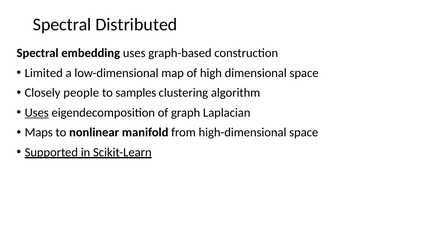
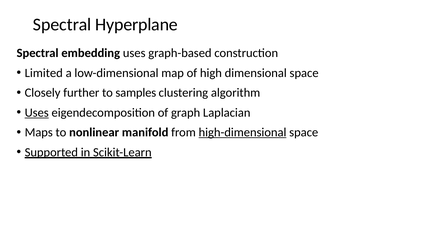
Distributed: Distributed -> Hyperplane (137, 24)
people: people -> further (81, 93)
high-dimensional underline: none -> present (243, 132)
